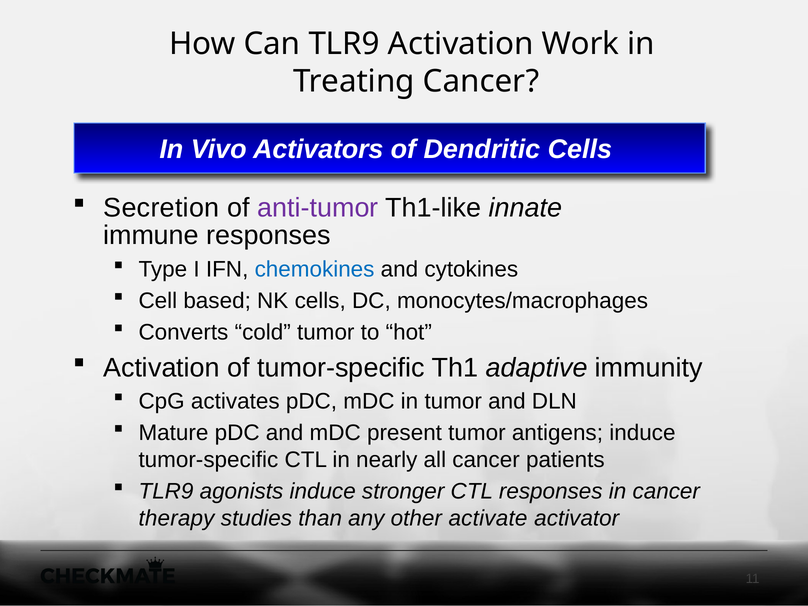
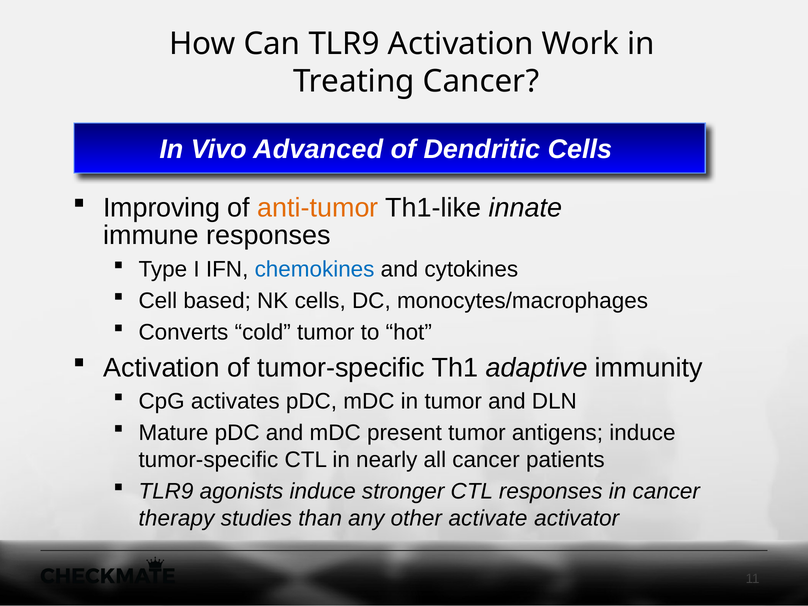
Activators: Activators -> Advanced (318, 149)
Secretion: Secretion -> Improving (162, 208)
anti-tumor colour: purple -> orange (318, 208)
